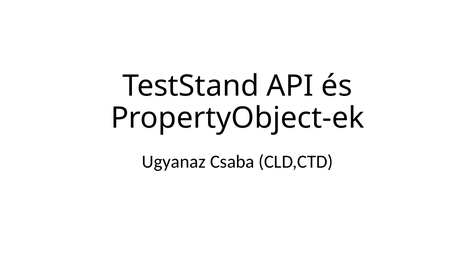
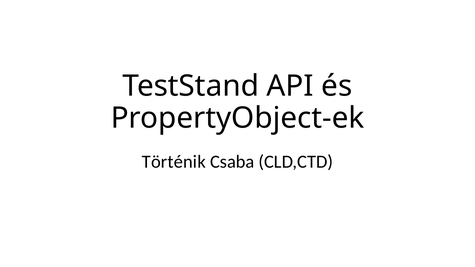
Ugyanaz: Ugyanaz -> Történik (174, 162)
